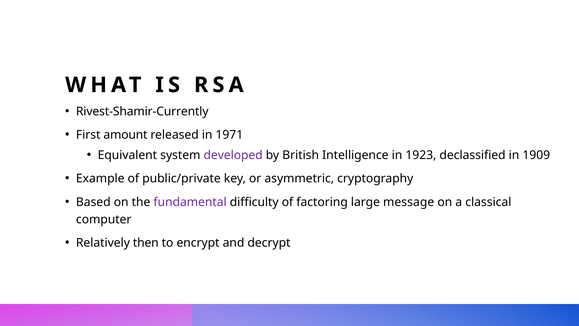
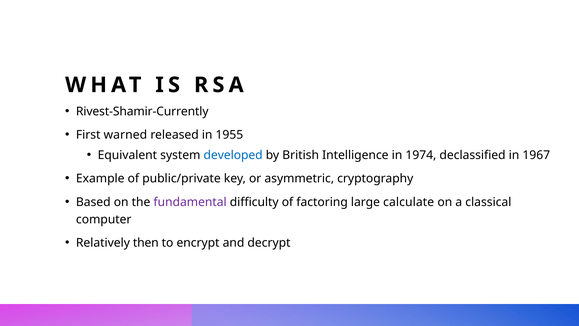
amount: amount -> warned (125, 135)
1971: 1971 -> 1955 (229, 135)
developed colour: purple -> blue (233, 155)
1923: 1923 -> 1974 (421, 155)
1909: 1909 -> 1967 (536, 155)
message: message -> calculate (409, 202)
